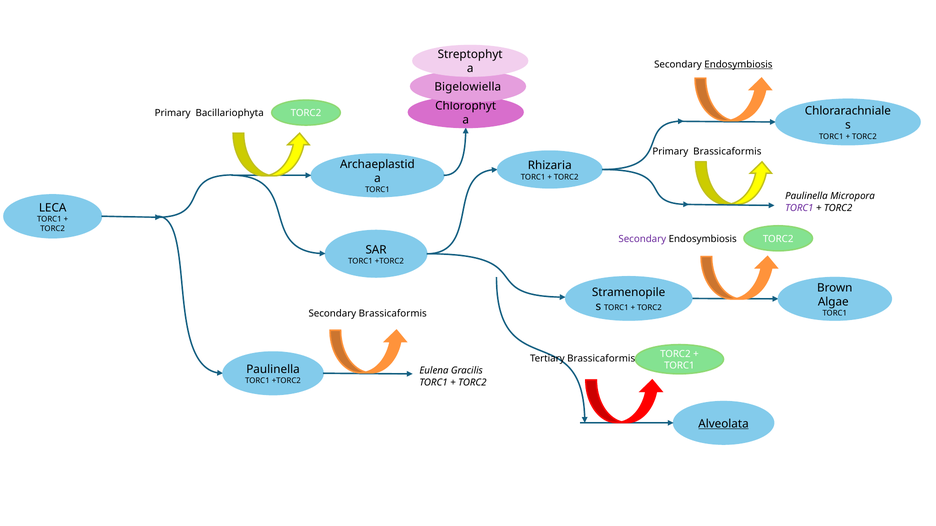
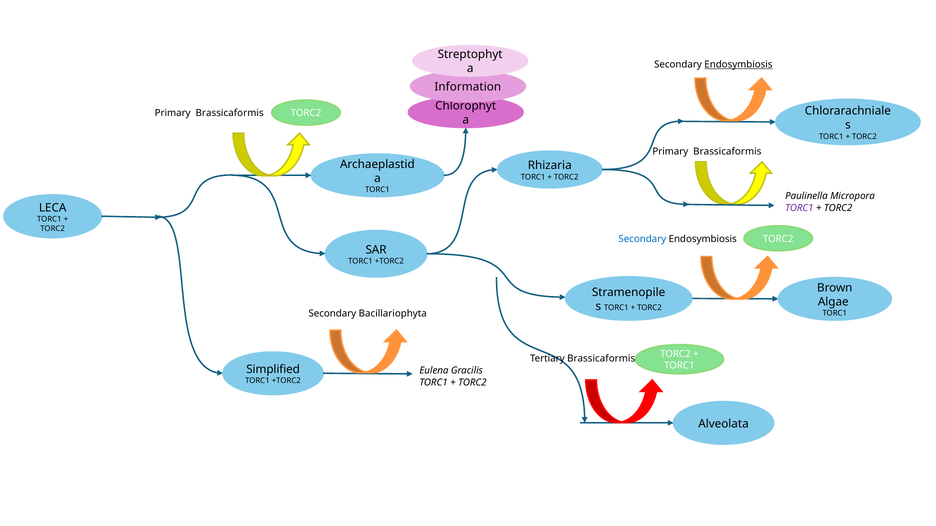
Bigelowiella: Bigelowiella -> Information (468, 87)
Bacillariophyta: Bacillariophyta -> Brassicaformis (230, 113)
Secondary colour: purple -> blue (642, 239)
Secondary Brassicaformis: Brassicaformis -> Bacillariophyta (393, 314)
Paulinella: Paulinella -> Simplified (273, 370)
Alveolata underline: present -> none (724, 424)
